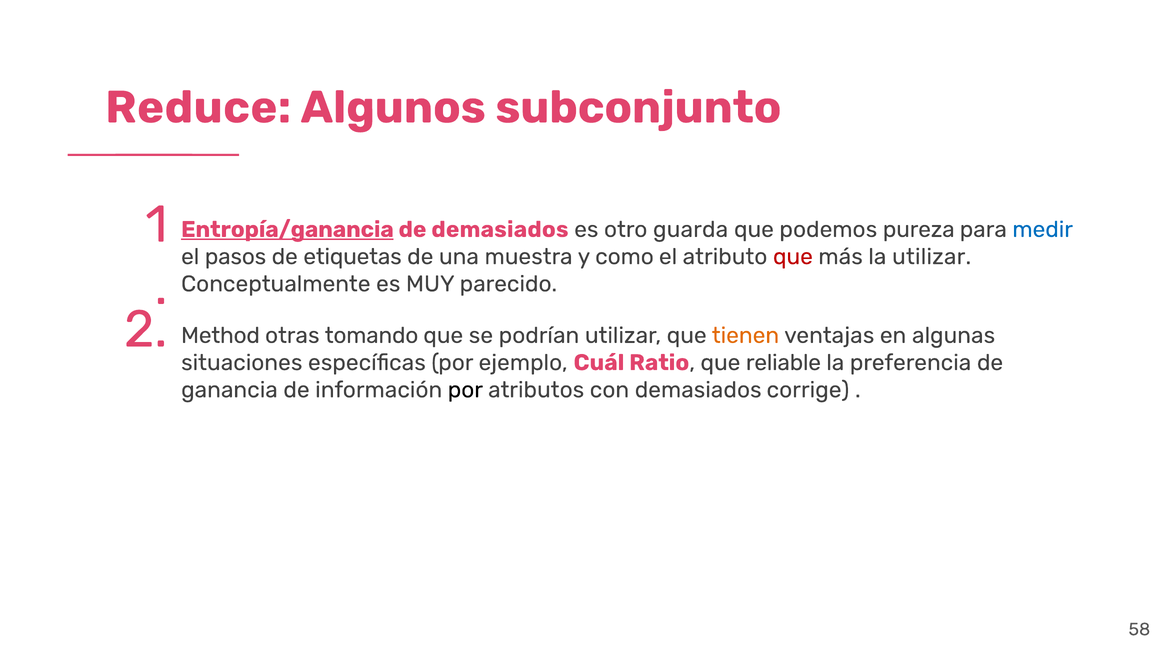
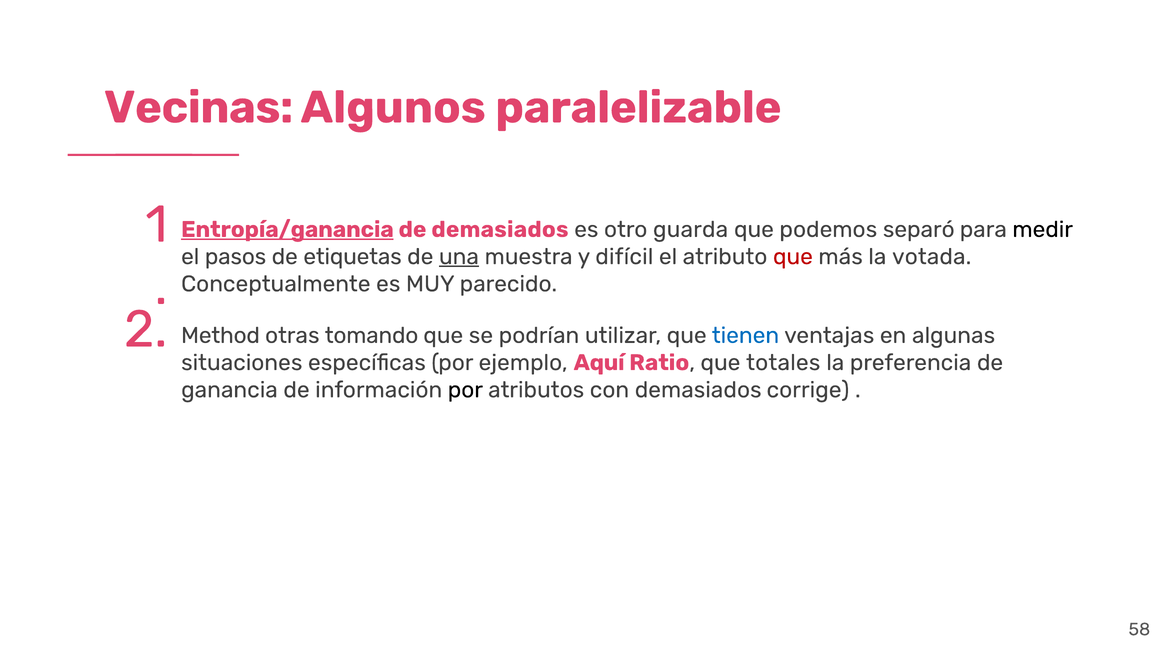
Reduce: Reduce -> Vecinas (199, 108)
subconjunto: subconjunto -> paralelizable (638, 108)
pureza: pureza -> separó (919, 230)
medir colour: blue -> black (1043, 230)
una underline: none -> present (459, 257)
como: como -> difícil (624, 257)
la utilizar: utilizar -> votada (932, 257)
tienen colour: orange -> blue (745, 336)
Cuál: Cuál -> Aquí (599, 363)
reliable: reliable -> totales (783, 363)
